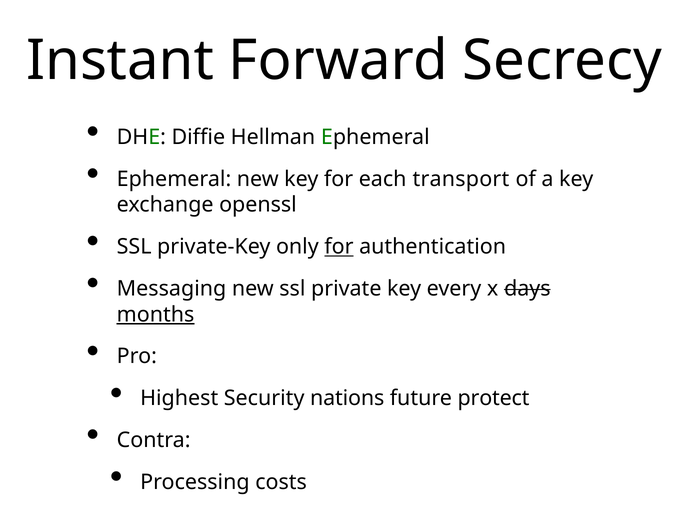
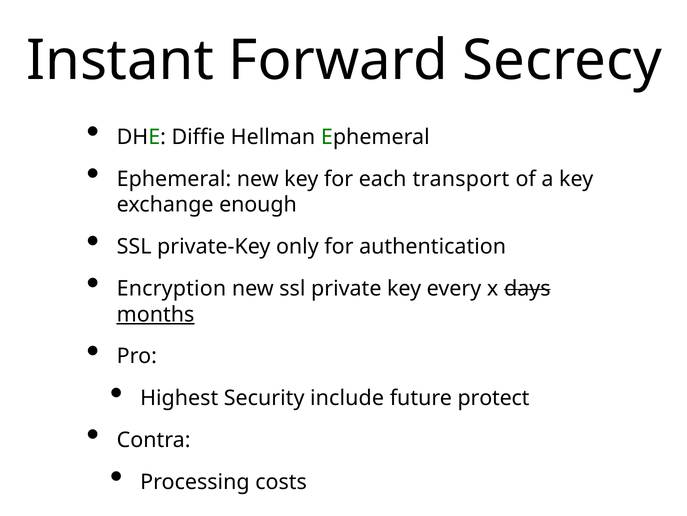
openssl: openssl -> enough (258, 204)
for underline: present -> none (339, 246)
Messaging: Messaging -> Encryption (171, 288)
nations: nations -> include (347, 398)
